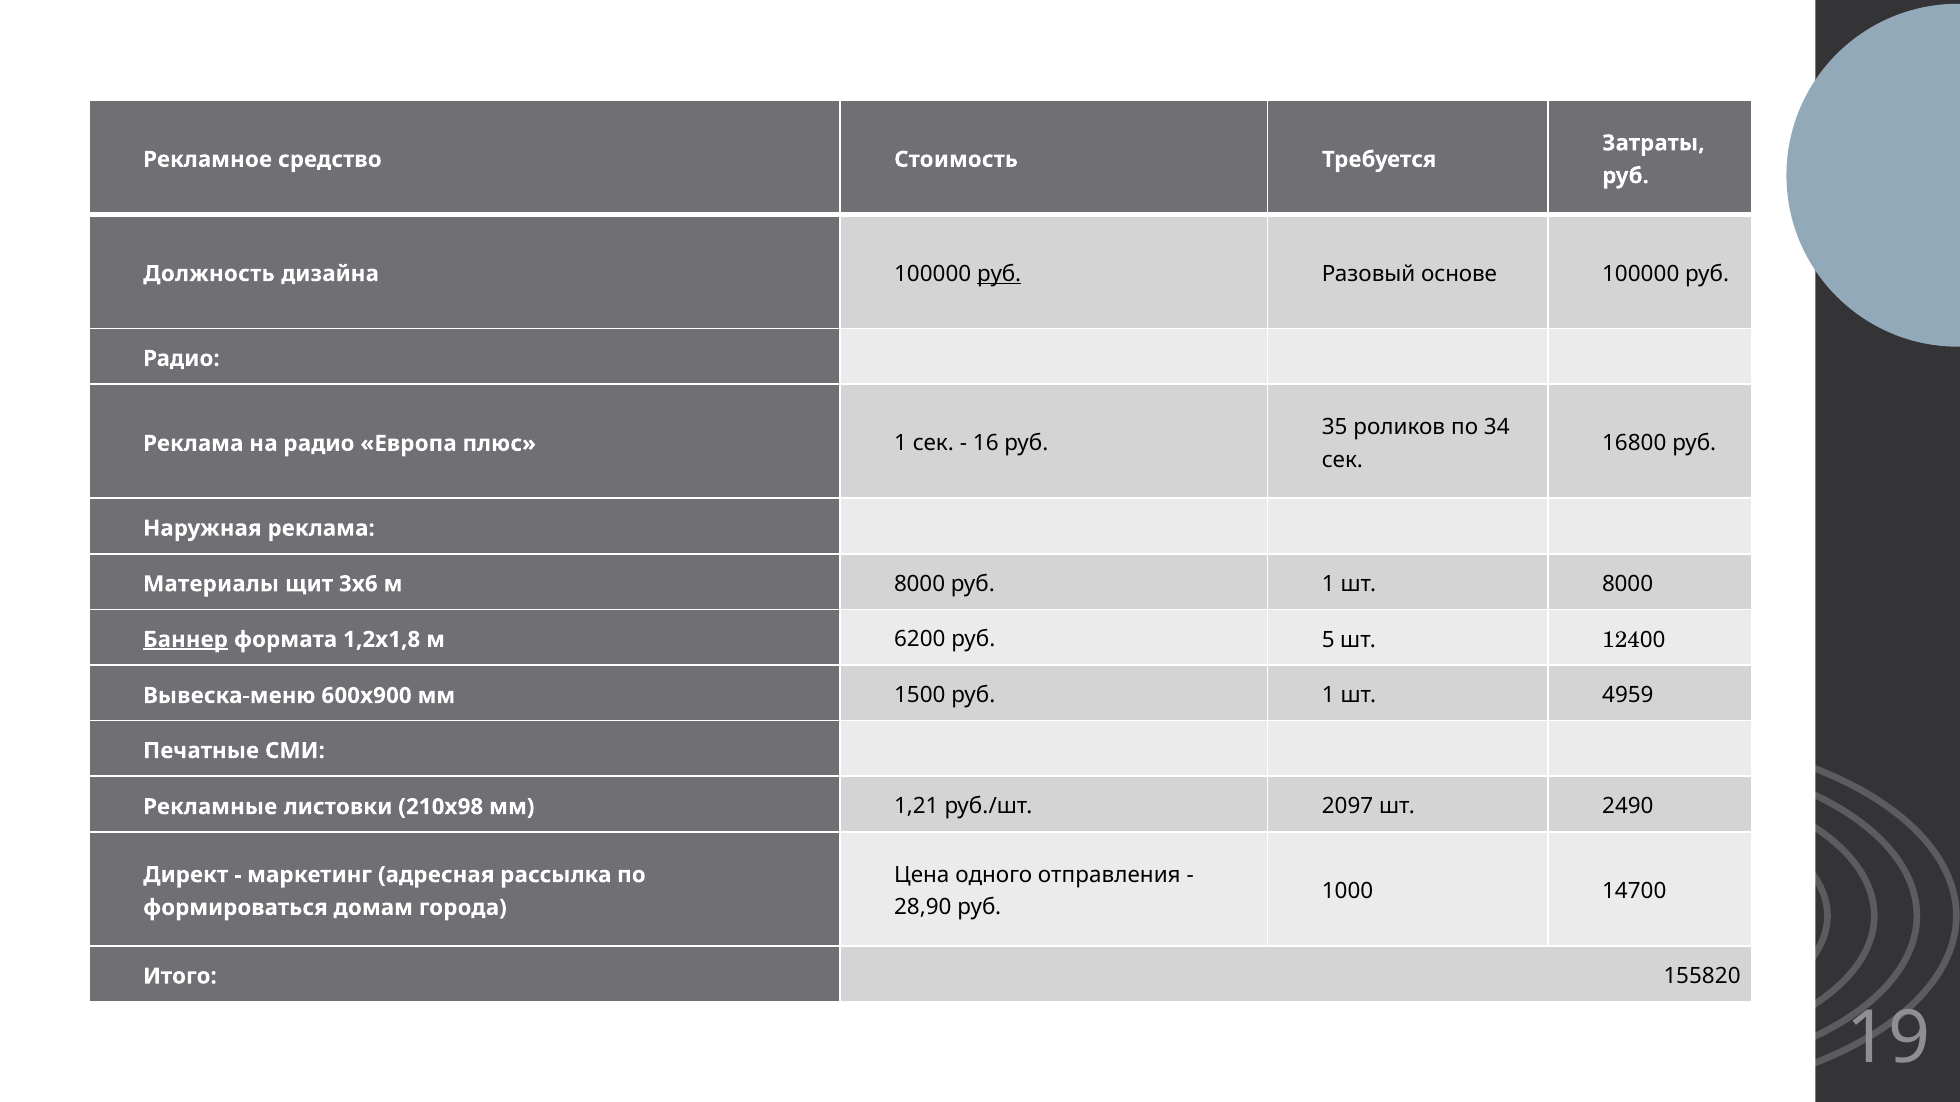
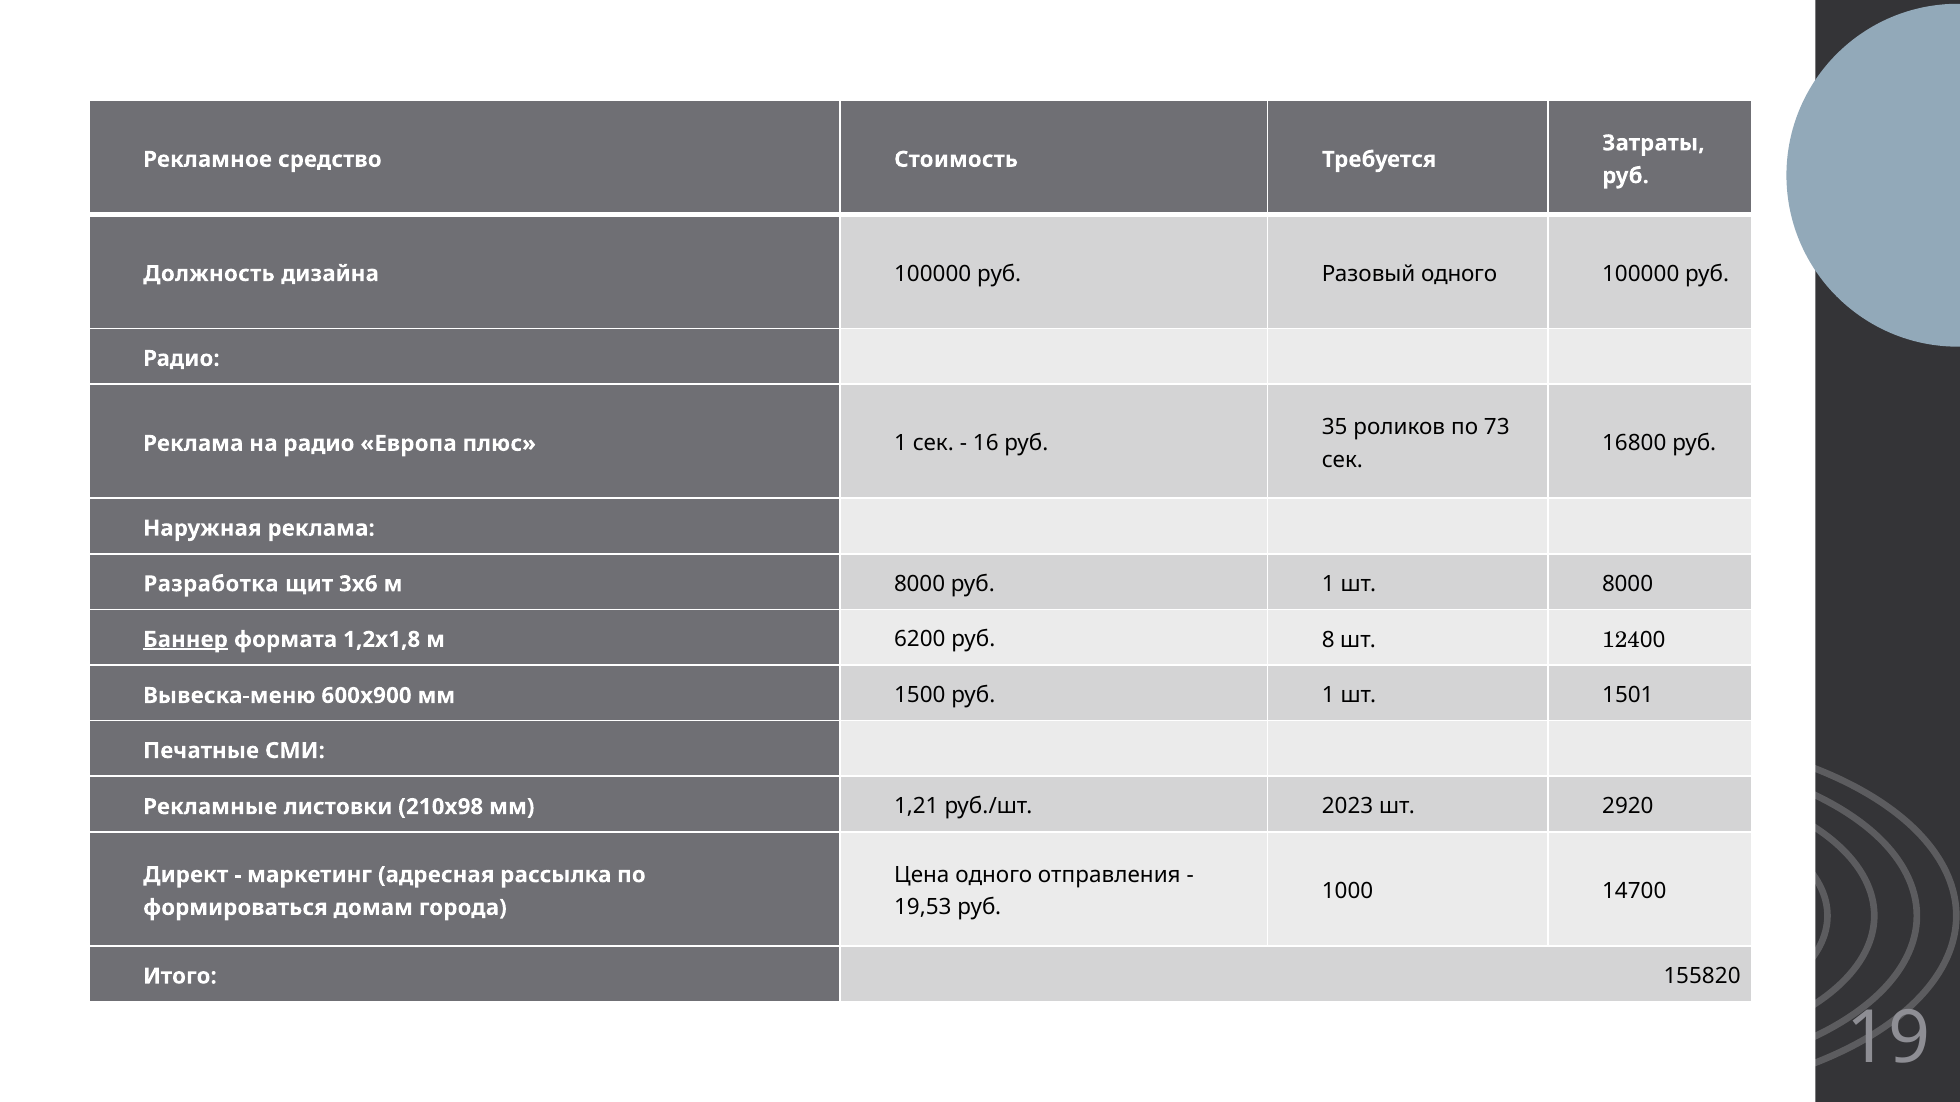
руб underline: present -> none (999, 274)
Разовый основе: основе -> одного (1459, 274)
34: 34 -> 73 (1497, 427)
Материалы: Материалы -> Разработка (211, 584)
5: 5 -> 8 (1328, 640)
4959: 4959 -> 1501 (1628, 695)
2097: 2097 -> 2023 (1348, 807)
2490: 2490 -> 2920 (1628, 807)
28,90: 28,90 -> 19,53 (923, 908)
